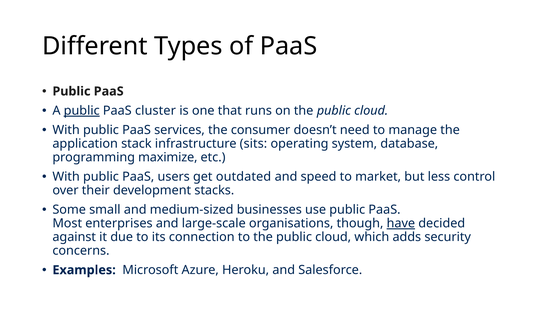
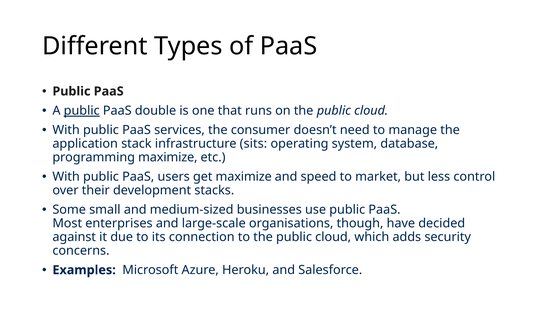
cluster: cluster -> double (156, 111)
get outdated: outdated -> maximize (244, 177)
have underline: present -> none (401, 224)
